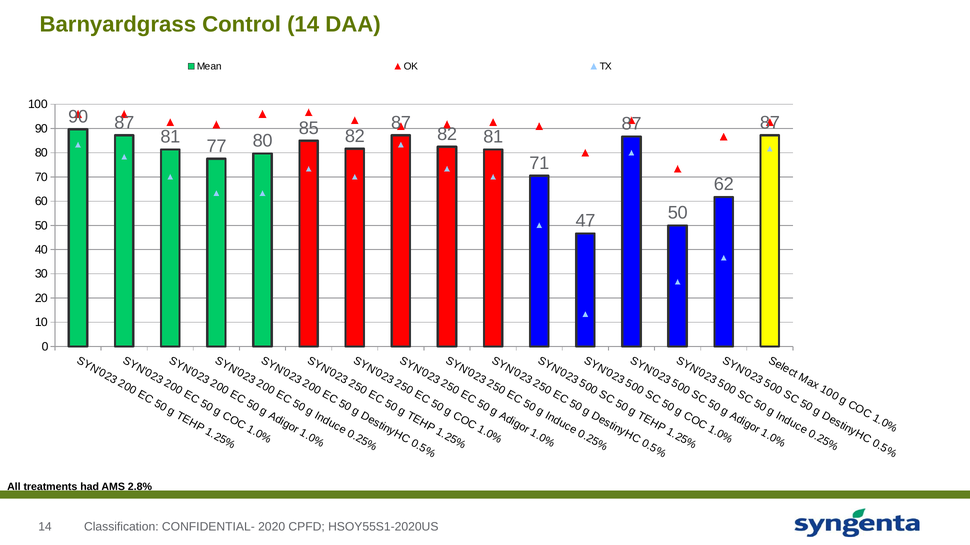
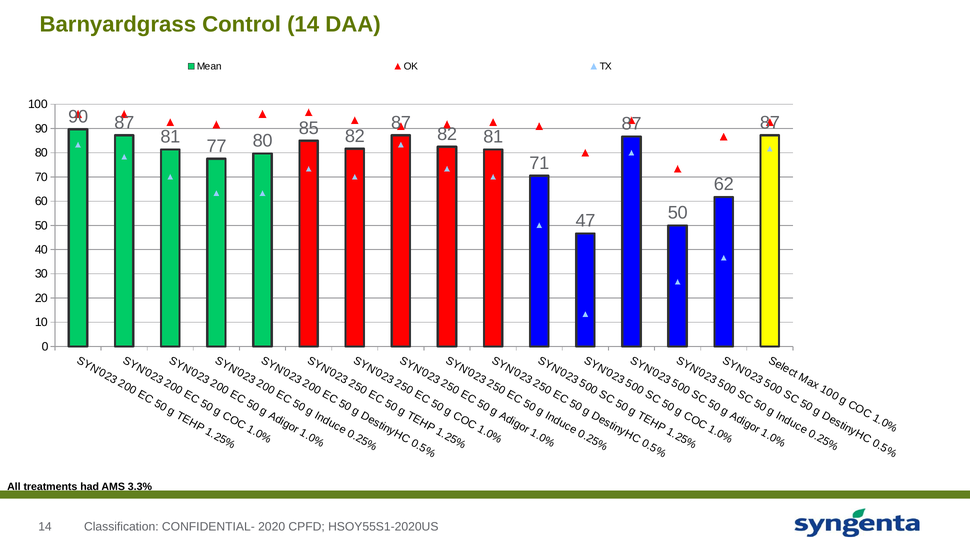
2.8%: 2.8% -> 3.3% (140, 487)
